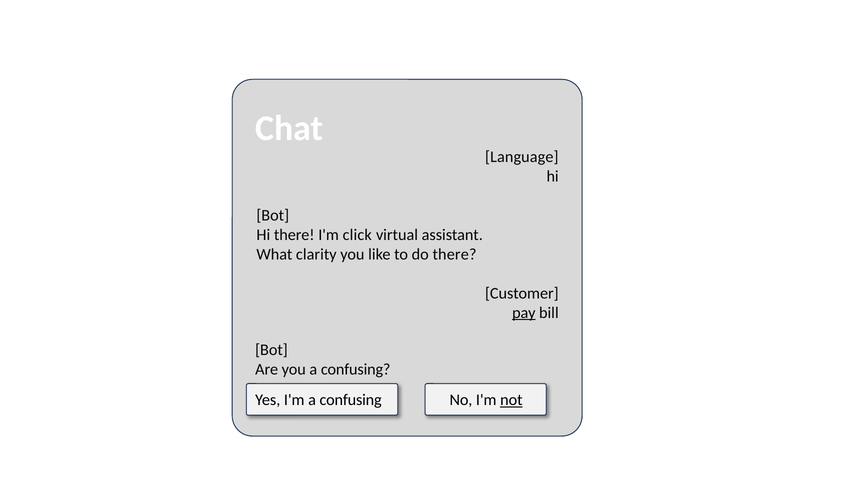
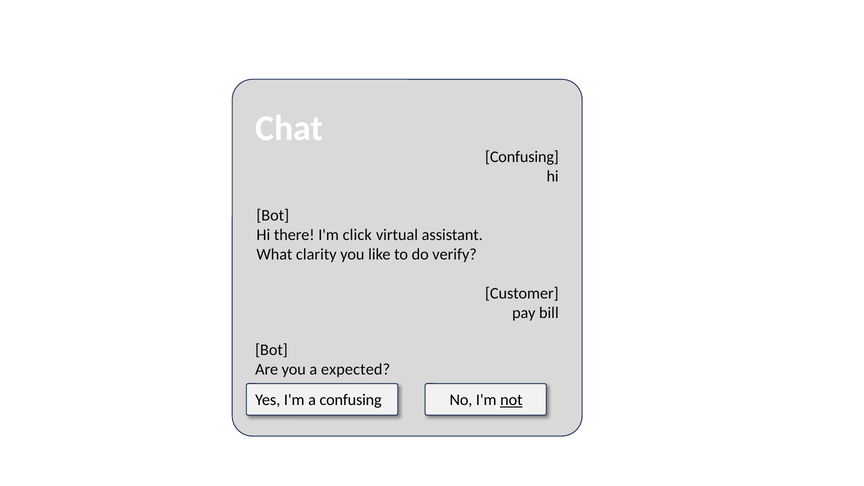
Language: Language -> Confusing (522, 157)
do there: there -> verify (455, 254)
pay underline: present -> none (524, 313)
you a confusing: confusing -> expected (356, 369)
